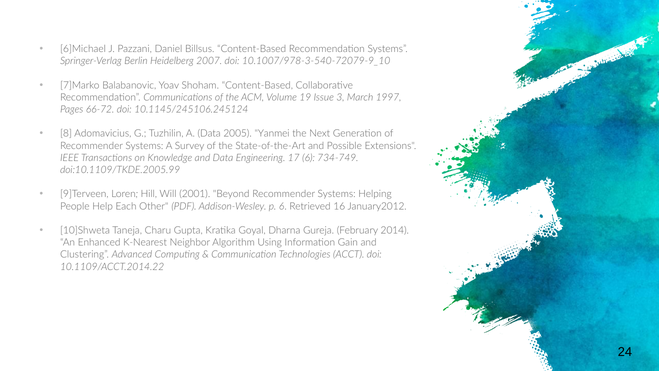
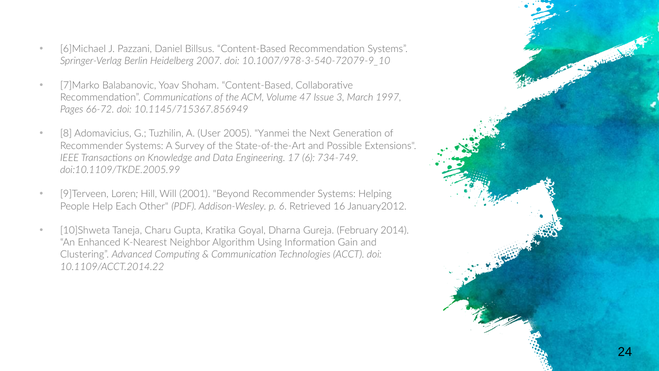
19: 19 -> 47 (305, 97)
10.1145/245106.245124: 10.1145/245106.245124 -> 10.1145/715367.856949 (191, 109)
A Data: Data -> User (209, 134)
